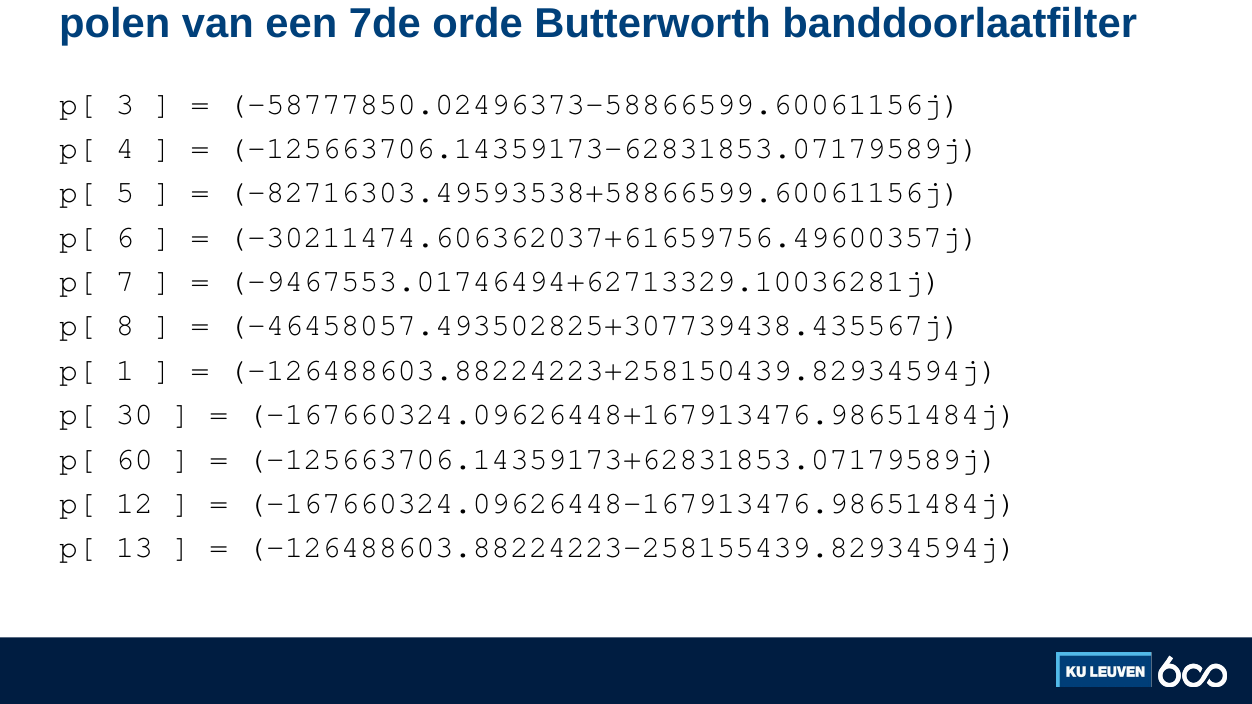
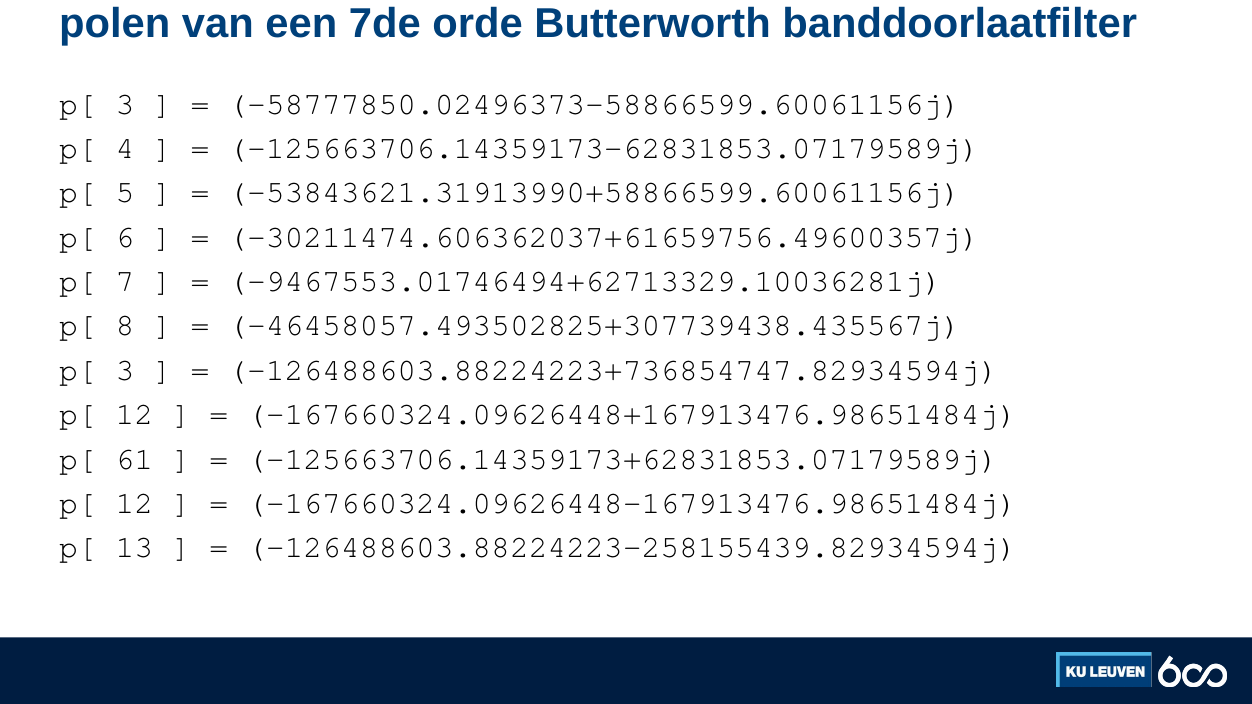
-82716303.49593538+58866599.60061156j: -82716303.49593538+58866599.60061156j -> -53843621.31913990+58866599.60061156j (595, 193)
1: 1 -> 3 (125, 370)
-126488603.88224223+258150439.82934594j: -126488603.88224223+258150439.82934594j -> -126488603.88224223+736854747.82934594j (613, 370)
30: 30 -> 12 (134, 414)
60: 60 -> 61 (134, 459)
